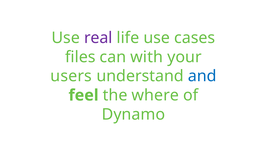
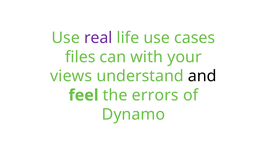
users: users -> views (71, 76)
and colour: blue -> black (202, 76)
where: where -> errors (155, 95)
